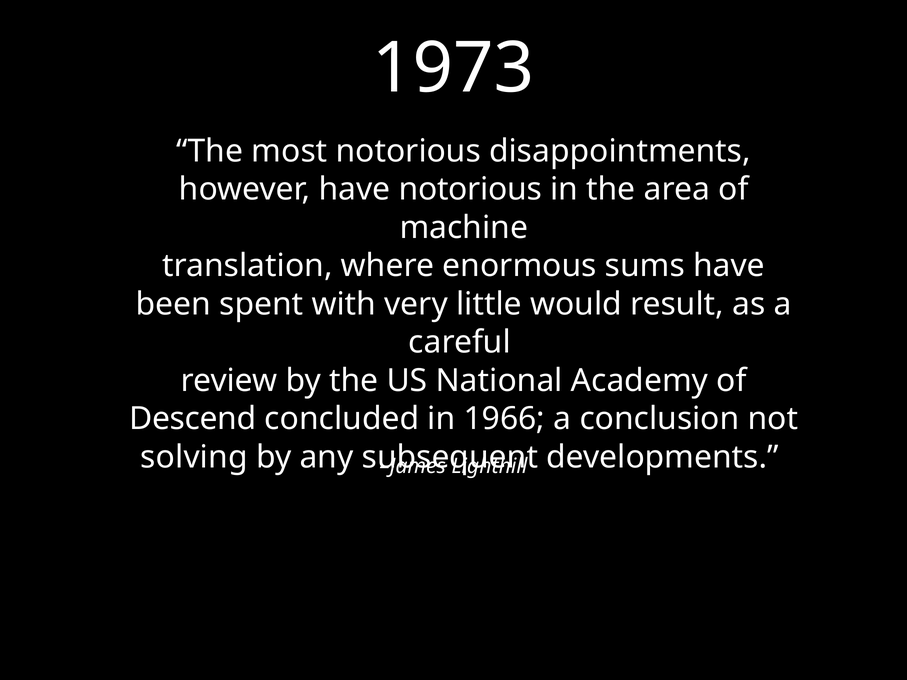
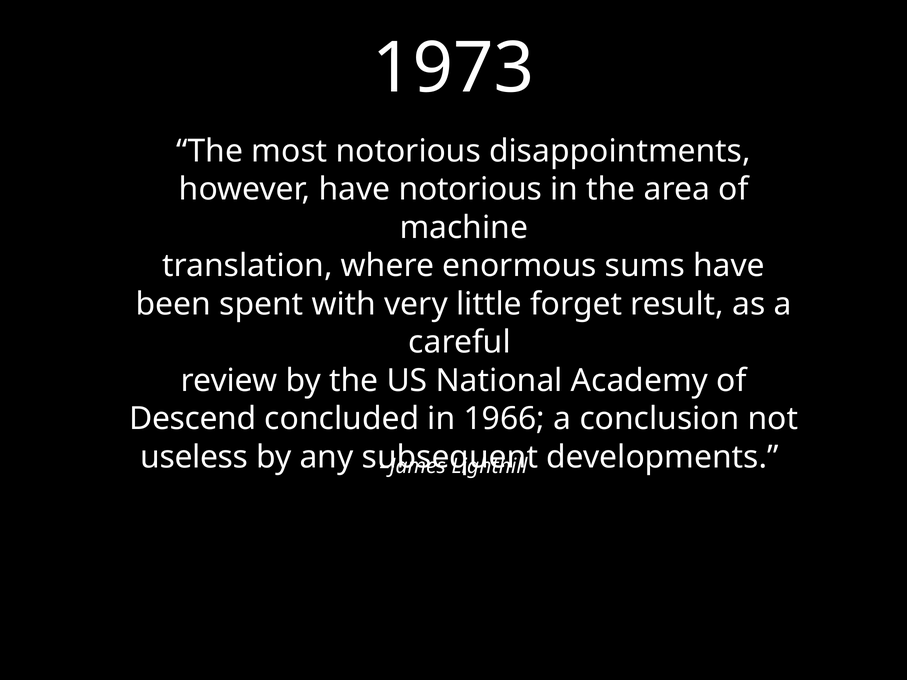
would: would -> forget (576, 304)
solving: solving -> useless (194, 457)
